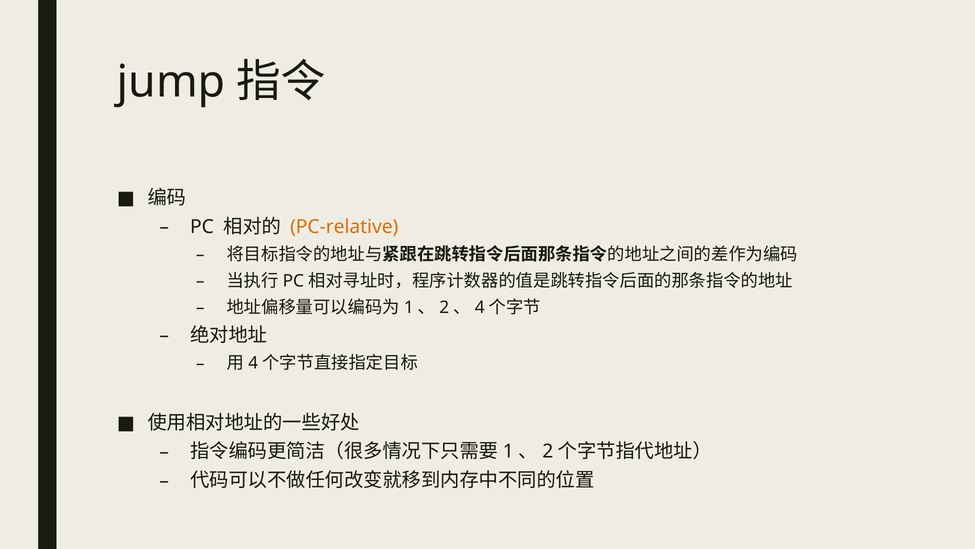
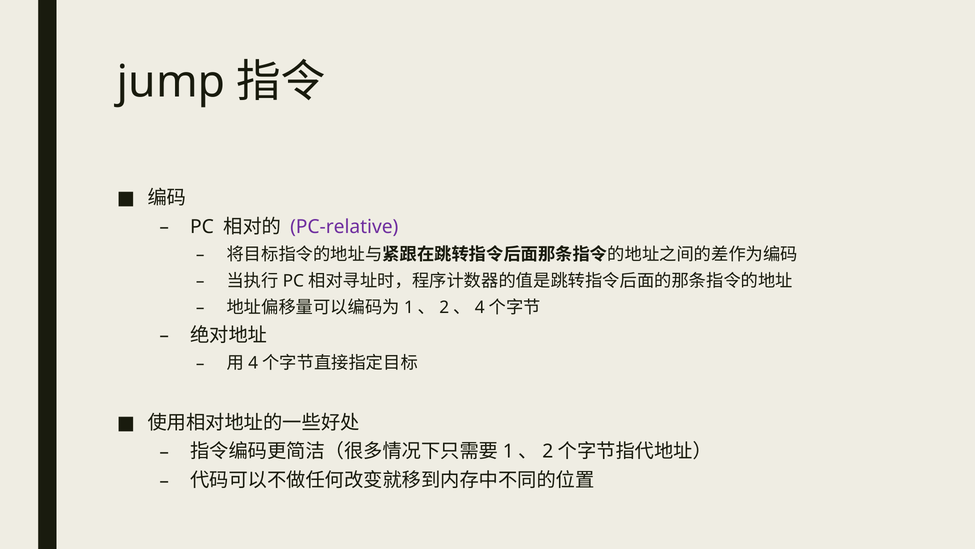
PC-relative colour: orange -> purple (344, 226)
